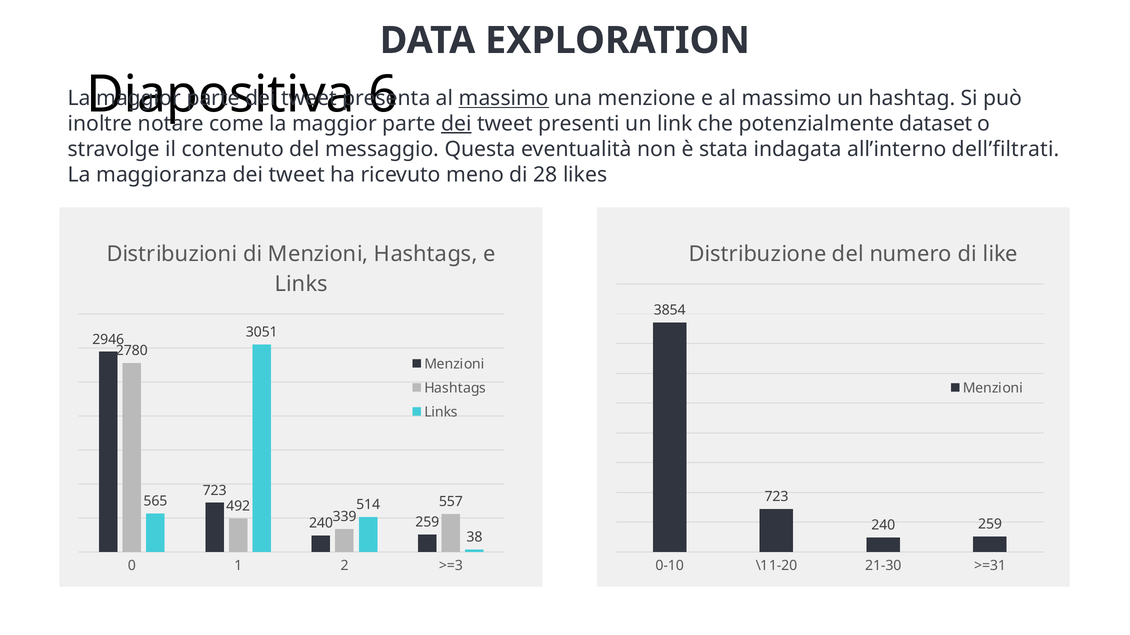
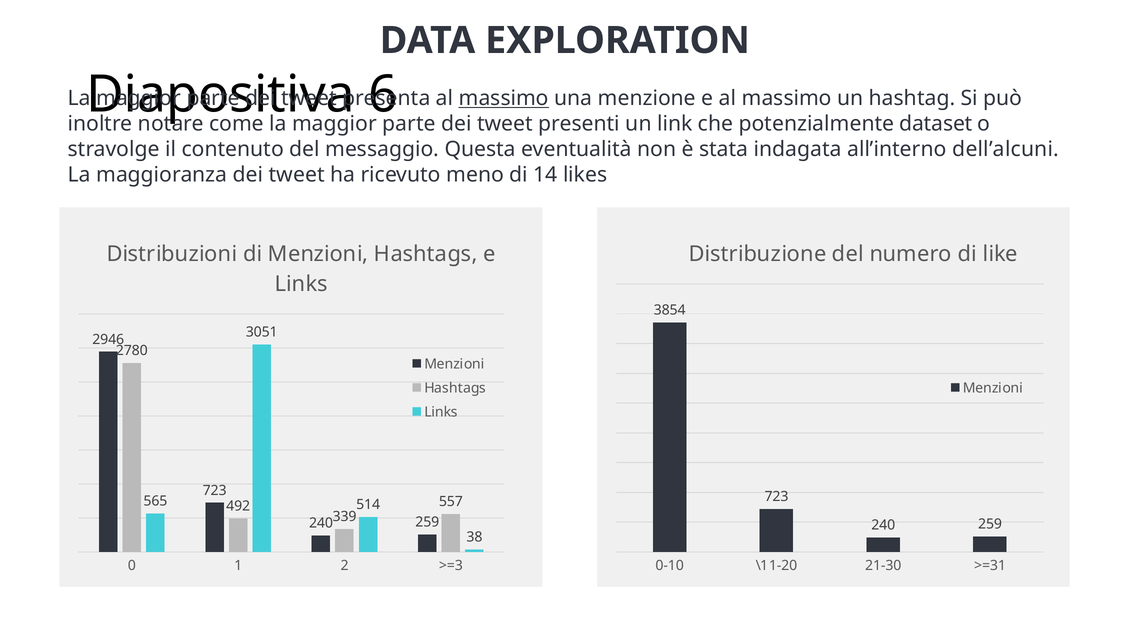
dei underline: present -> none (456, 124)
dell’filtrati: dell’filtrati -> dell’alcuni (1006, 149)
28: 28 -> 14 (545, 175)
